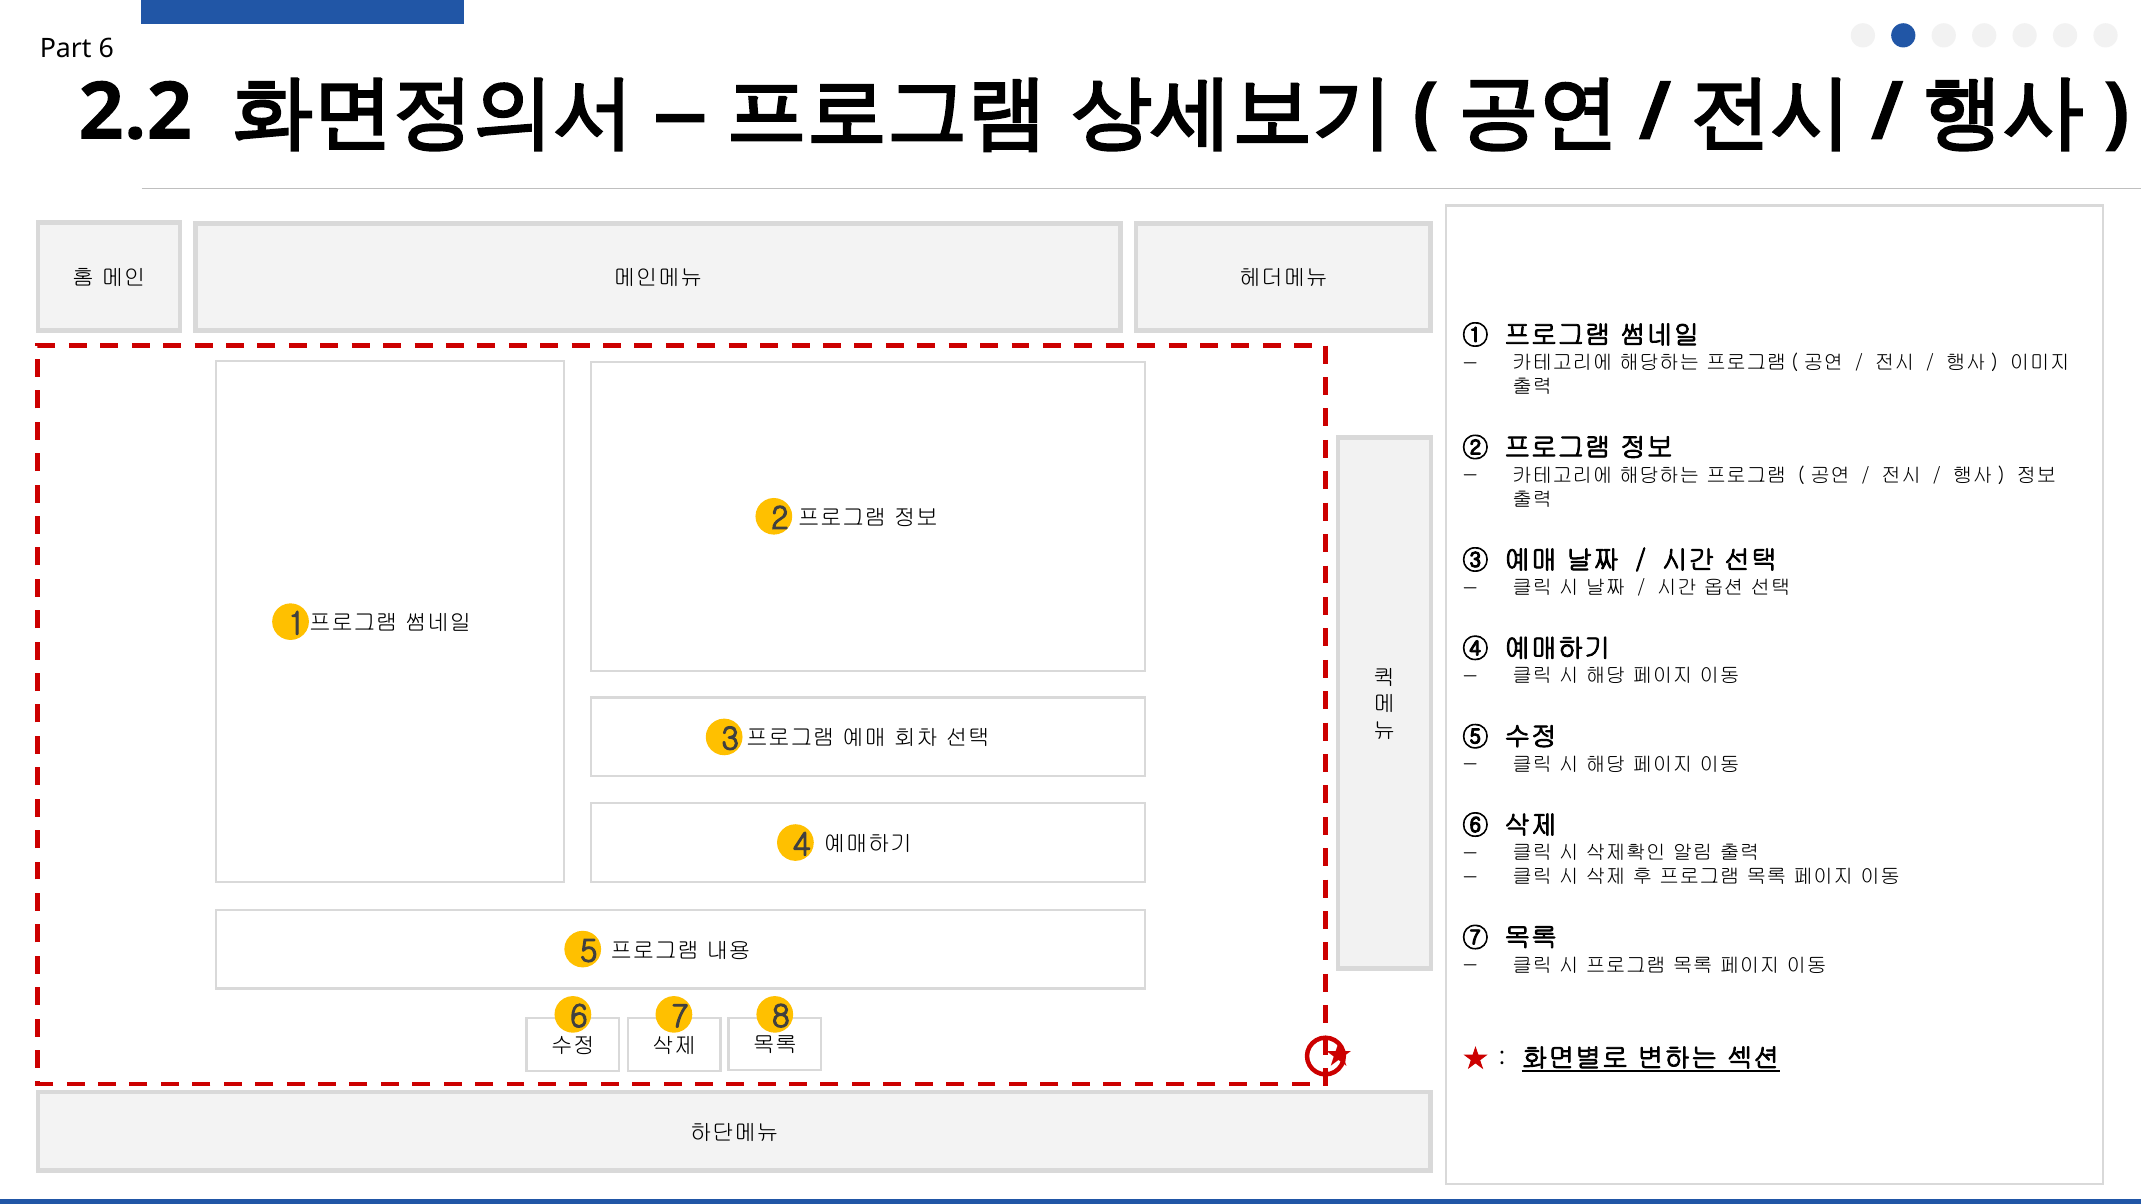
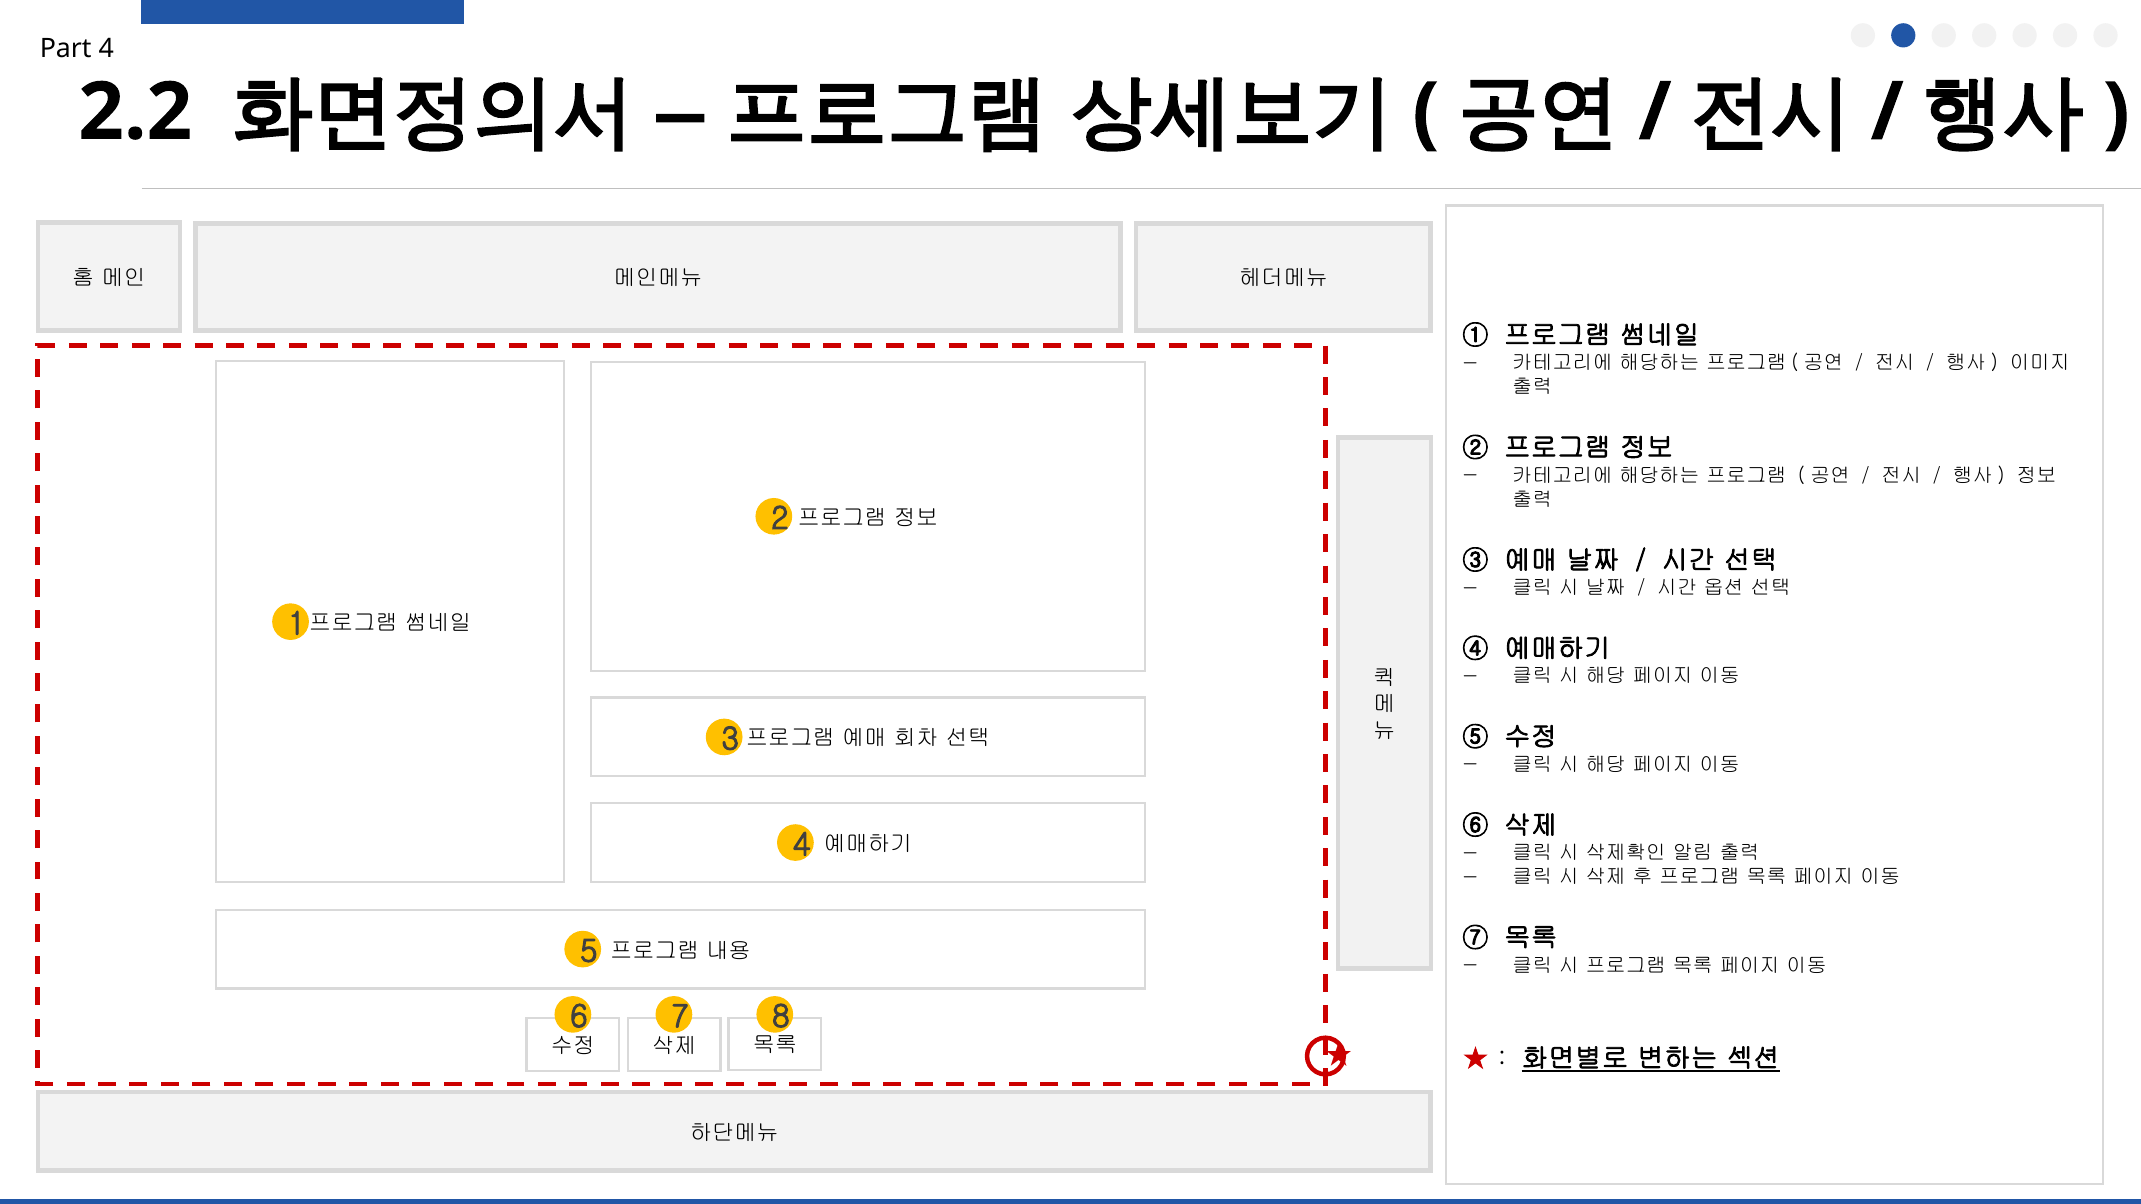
Part 6: 6 -> 4 (106, 49)
